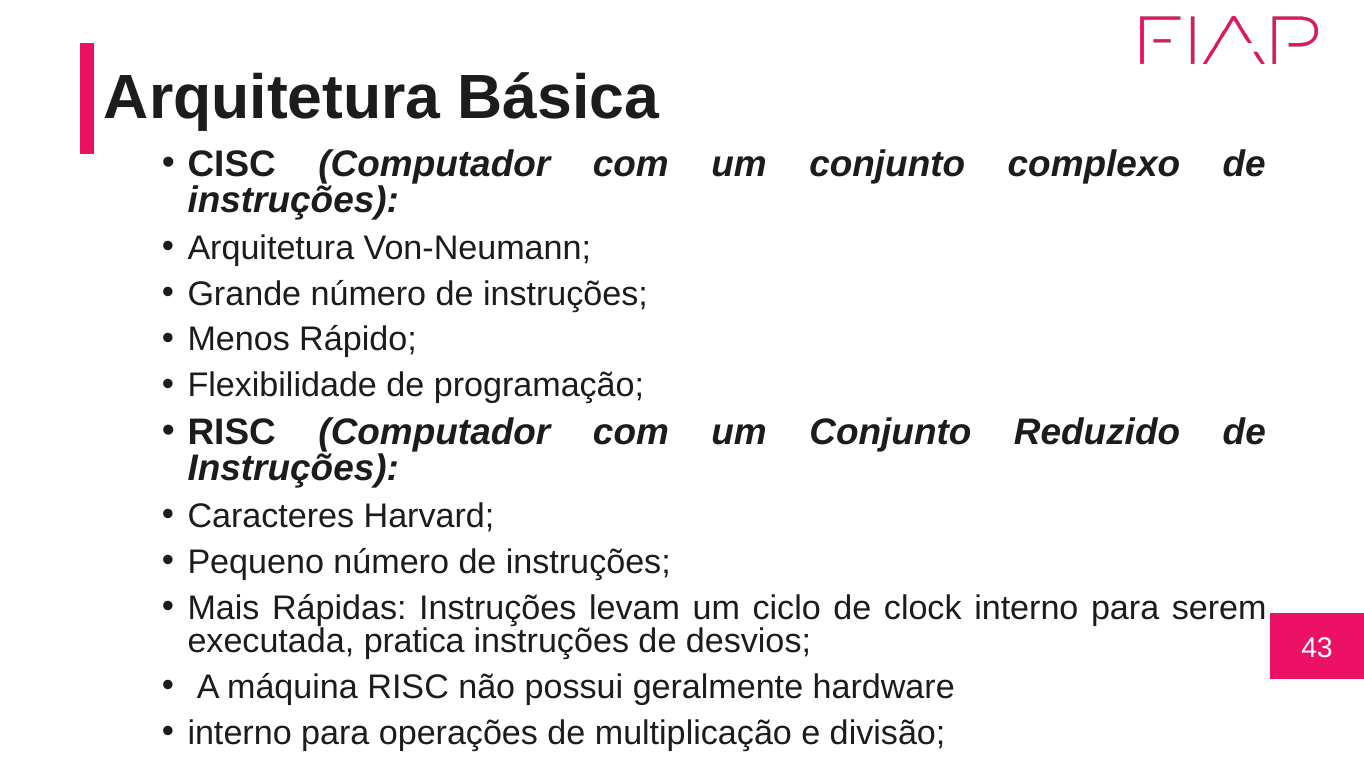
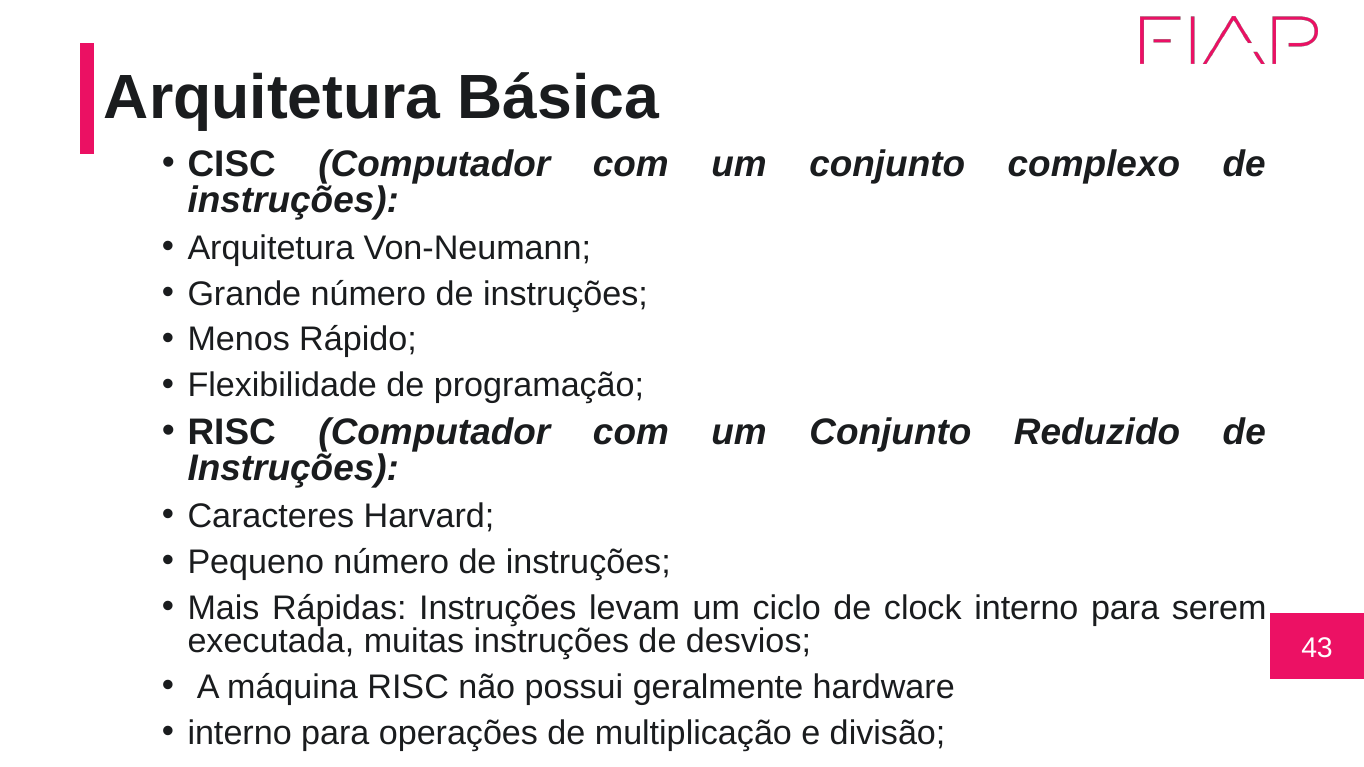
pratica: pratica -> muitas (414, 641)
